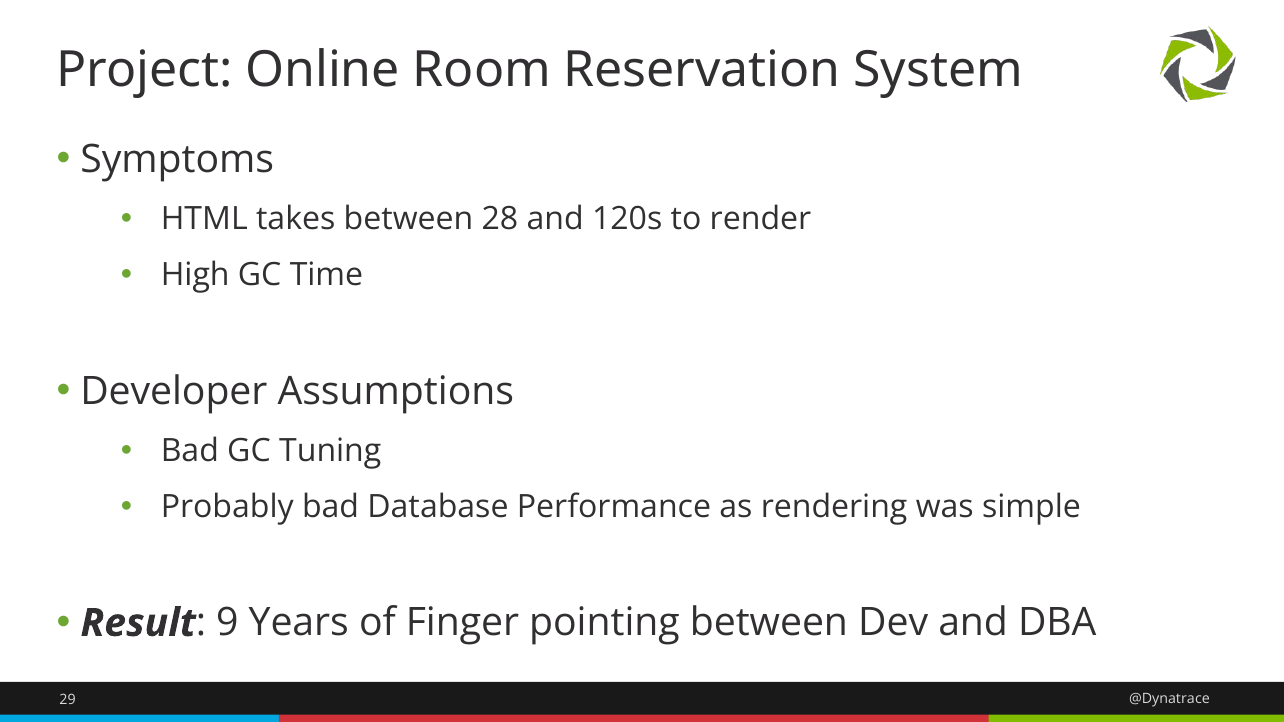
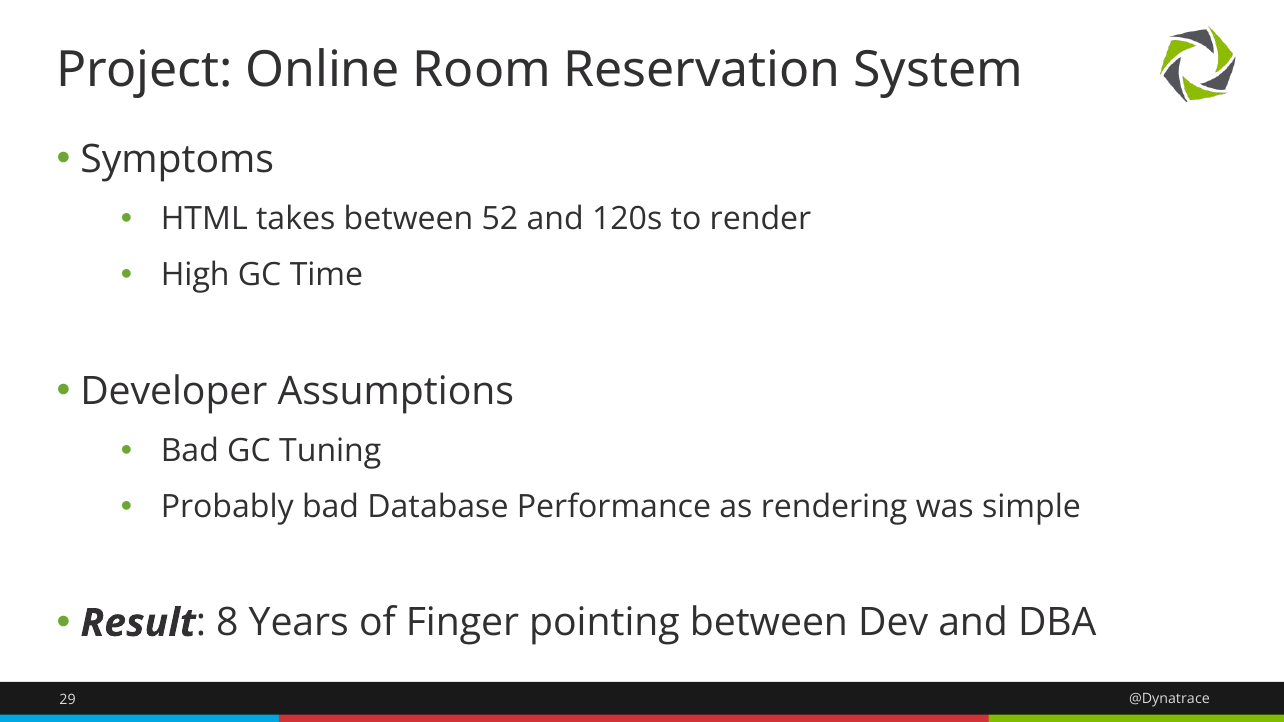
28: 28 -> 52 (500, 219)
9: 9 -> 8 (227, 623)
